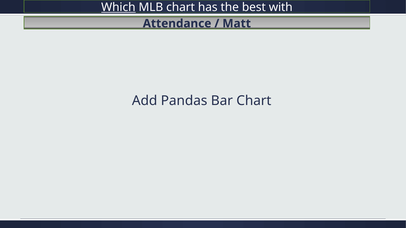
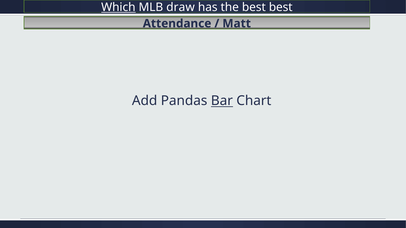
MLB chart: chart -> draw (180, 7)
best with: with -> best (281, 7)
Bar underline: none -> present (222, 101)
